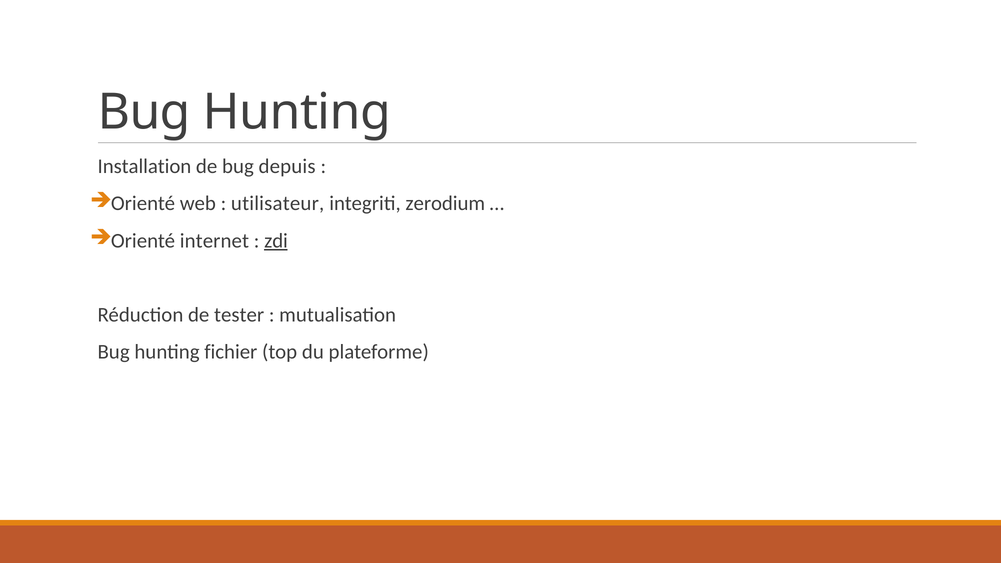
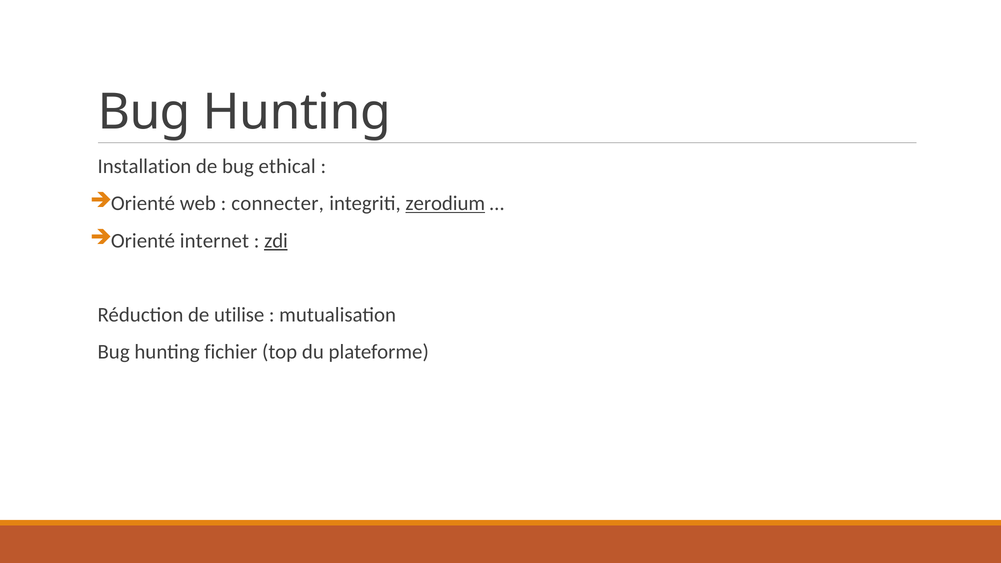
depuis: depuis -> ethical (287, 166)
utilisateur: utilisateur -> connecter (278, 204)
zerodium underline: none -> present (445, 204)
tester: tester -> utilise (239, 315)
